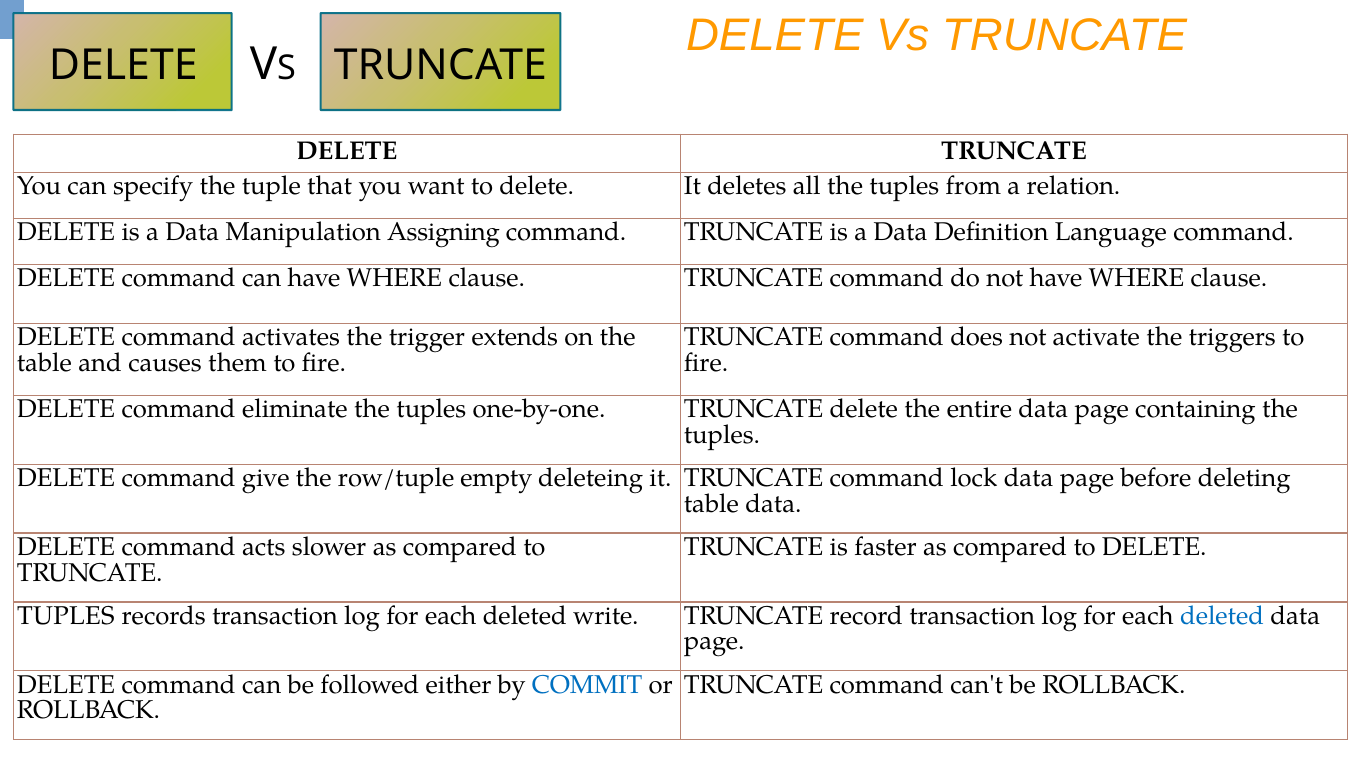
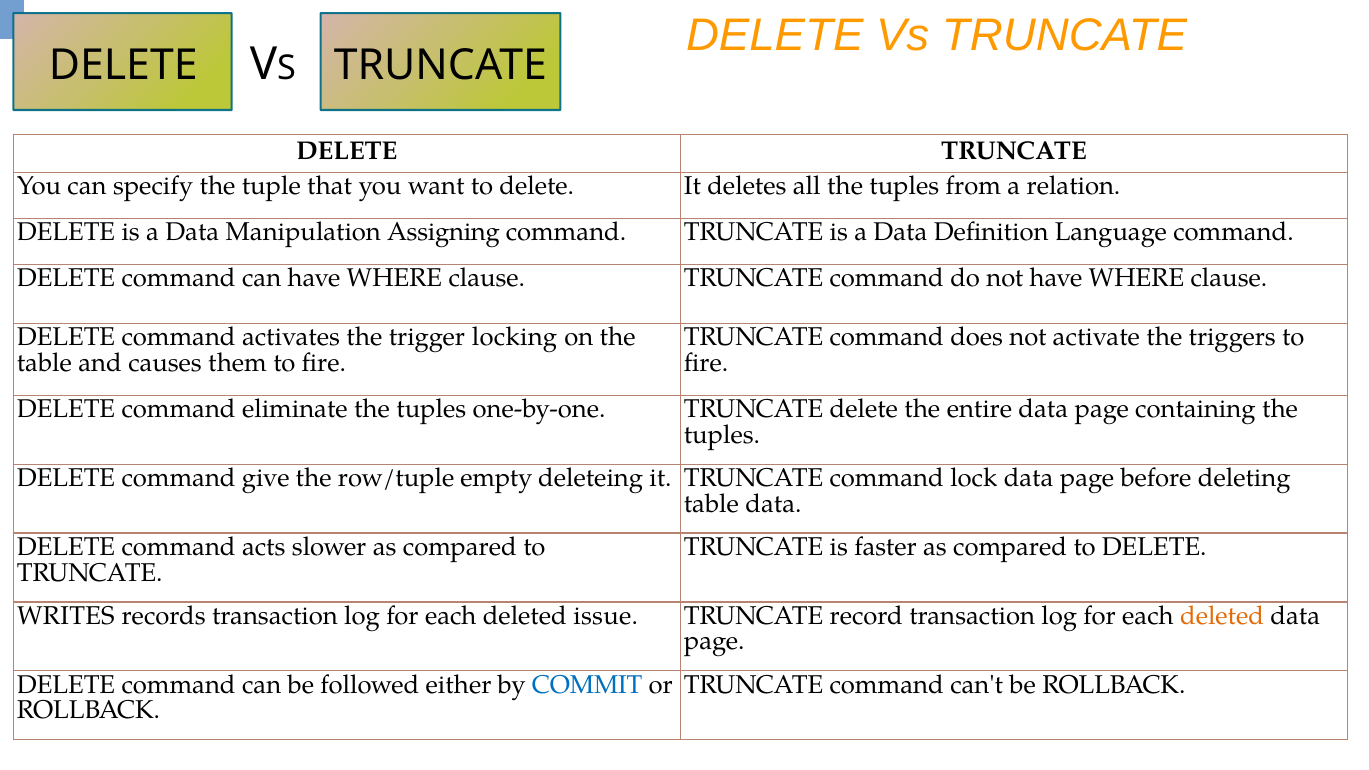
extends: extends -> locking (515, 337)
TUPLES: TUPLES -> WRITES (66, 616)
write: write -> issue (606, 616)
deleted colour: blue -> orange (1222, 616)
